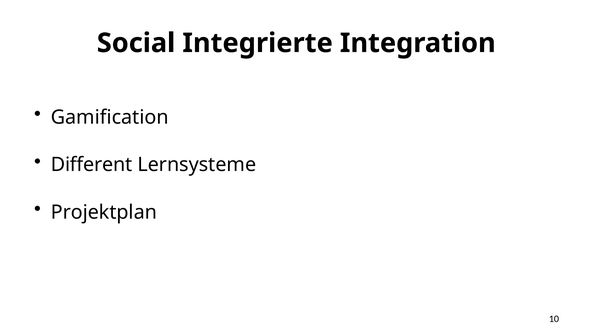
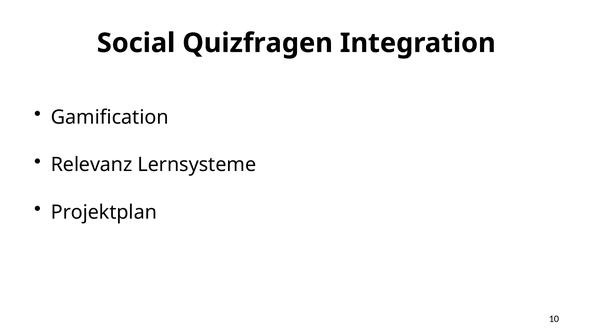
Integrierte: Integrierte -> Quizfragen (258, 43)
Different: Different -> Relevanz (92, 164)
